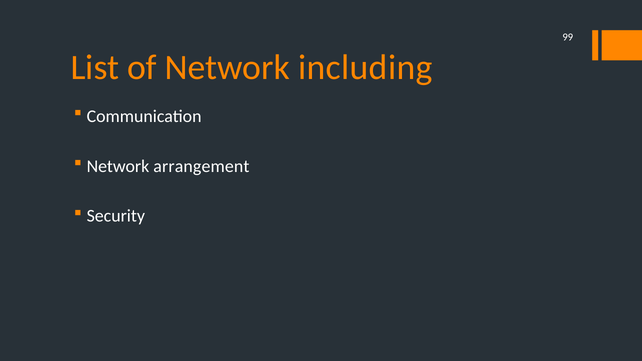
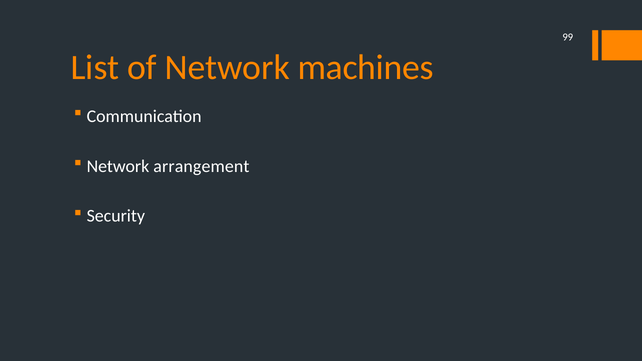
including: including -> machines (366, 68)
